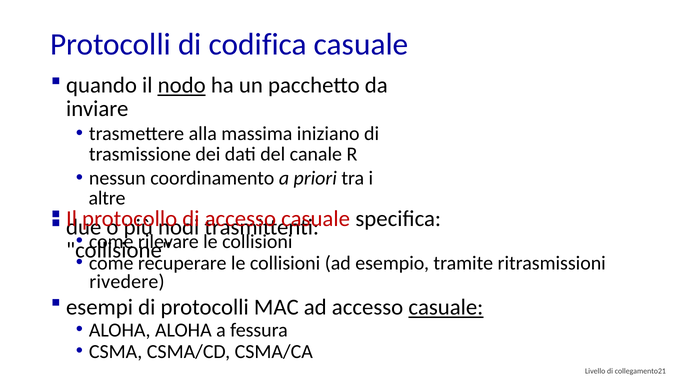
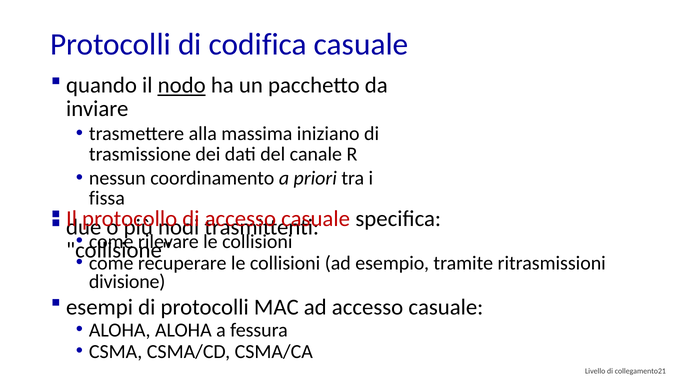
altre: altre -> fissa (107, 199)
rivedere: rivedere -> divisione (127, 282)
casuale underline: present -> none (446, 308)
